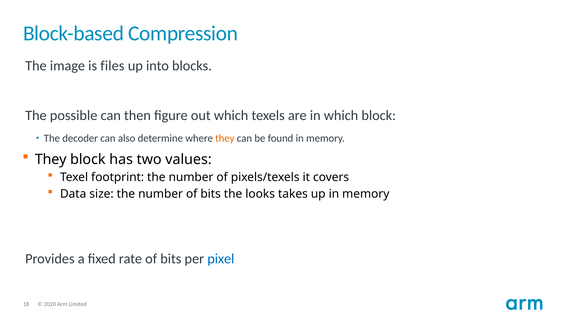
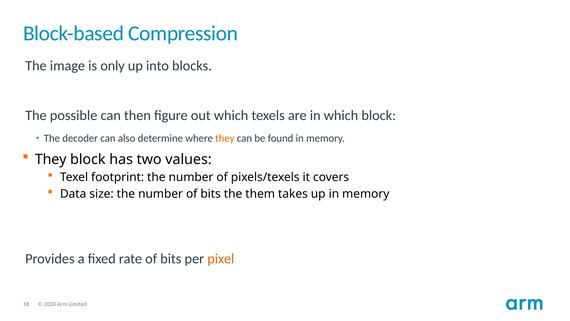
files: files -> only (113, 66)
looks: looks -> them (260, 194)
pixel colour: blue -> orange (221, 258)
